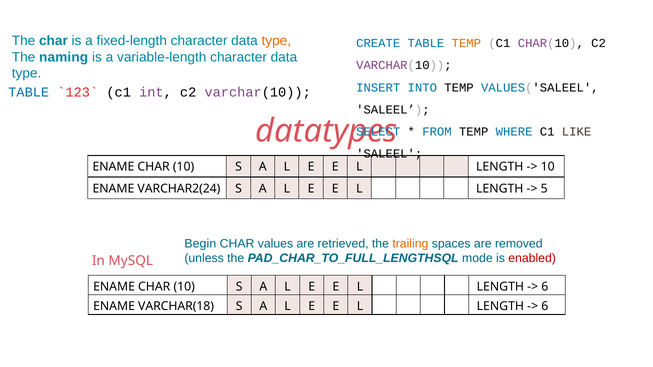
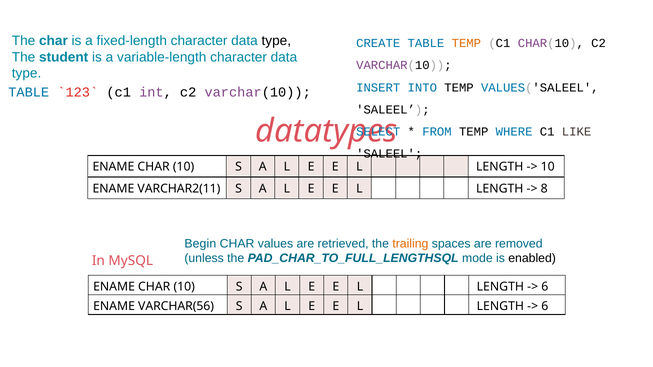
type colour: orange -> black (276, 41)
naming: naming -> student (64, 57)
VARCHAR2(24: VARCHAR2(24 -> VARCHAR2(11 (179, 189)
5: 5 -> 8 (544, 189)
enabled colour: red -> black (532, 259)
VARCHAR(18: VARCHAR(18 -> VARCHAR(56 (176, 307)
